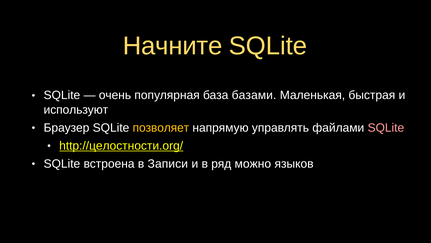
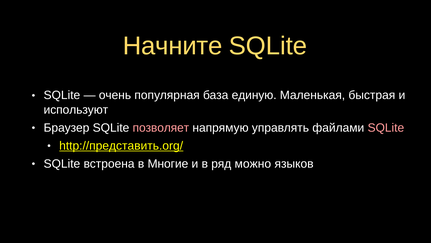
базами: базами -> единую (254, 95)
позволяет colour: yellow -> pink (161, 127)
http://целостности.org/: http://целостности.org/ -> http://представить.org/ (121, 145)
Записи: Записи -> Многие (168, 163)
